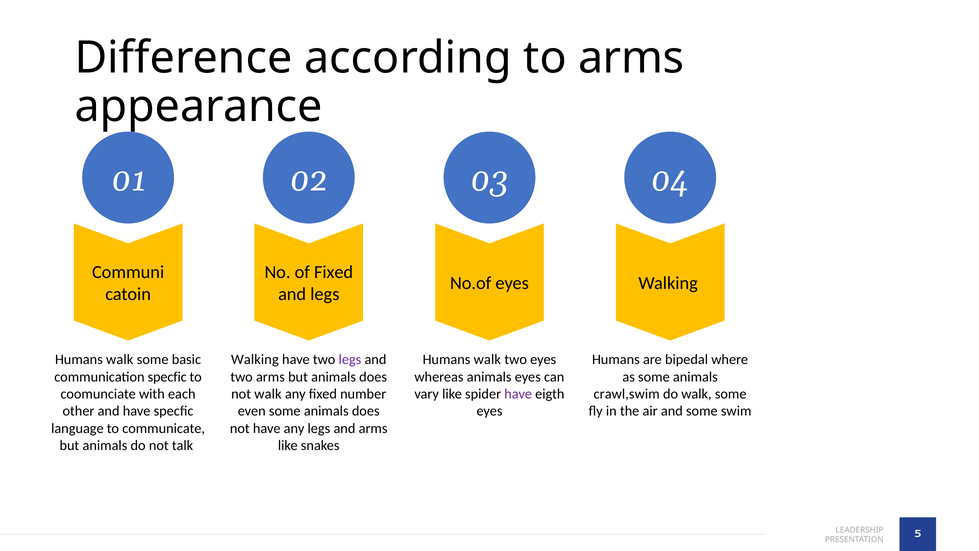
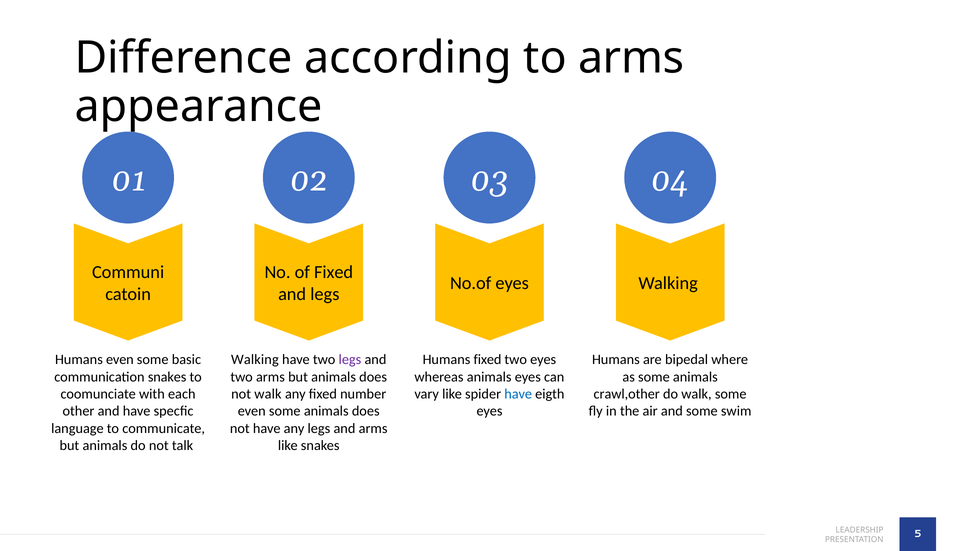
walk: walk -> even (120, 360)
walk: walk -> fixed (487, 360)
communication specfic: specfic -> snakes (167, 377)
have colour: purple -> blue (518, 394)
crawl,swim: crawl,swim -> crawl,other (627, 394)
